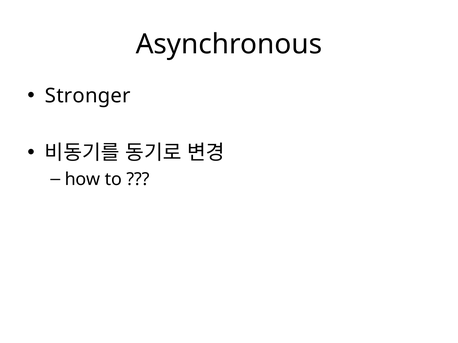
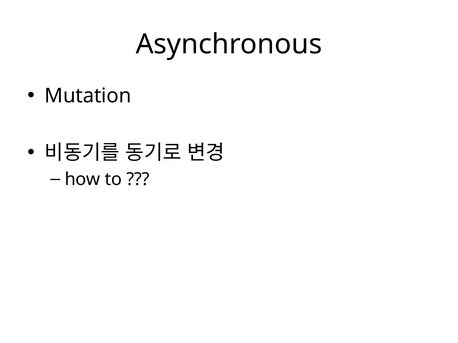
Stronger: Stronger -> Mutation (88, 96)
